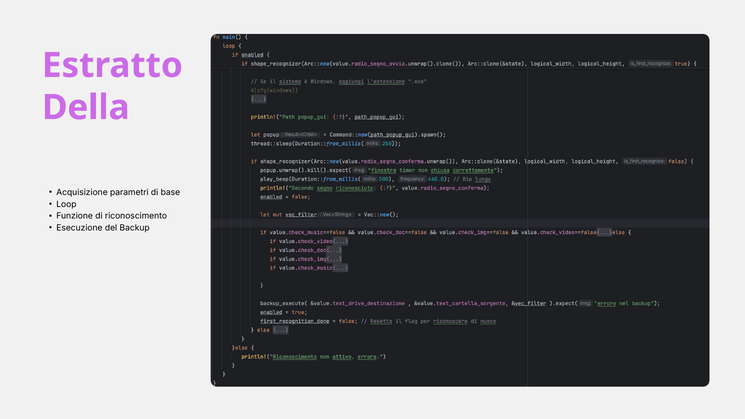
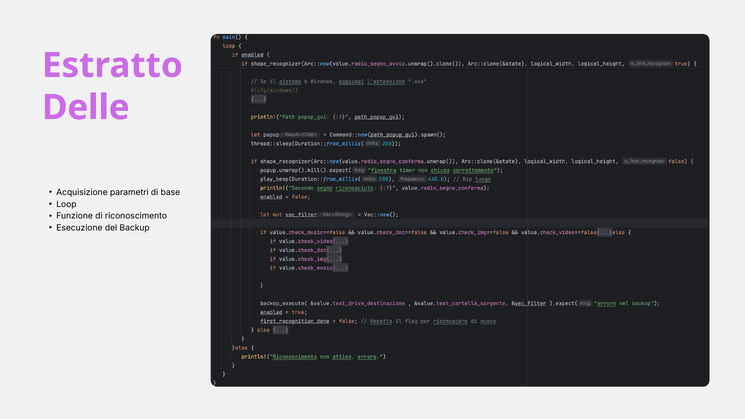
Della: Della -> Delle (86, 108)
